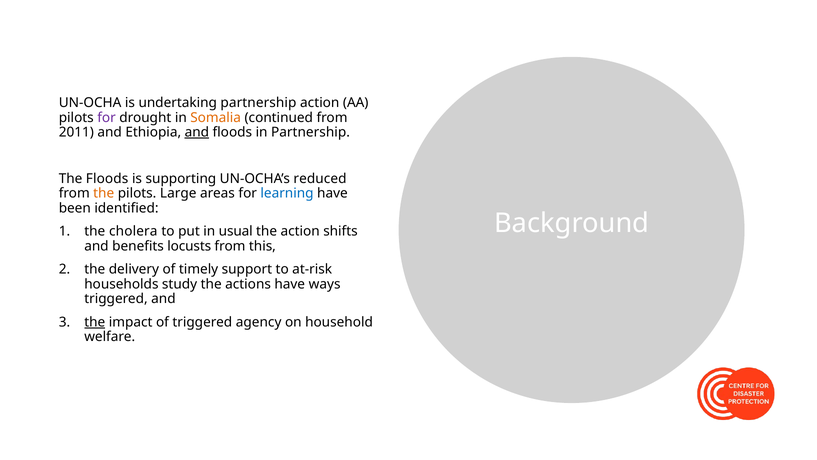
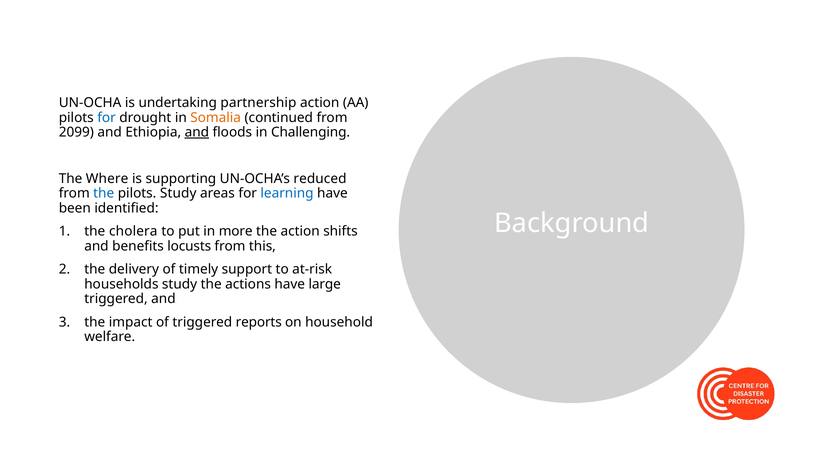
for colour: purple -> blue (107, 117)
2011: 2011 -> 2099 (76, 132)
in Partnership: Partnership -> Challenging (311, 132)
The Floods: Floods -> Where (107, 179)
the colour: orange -> blue (104, 193)
pilots Large: Large -> Study (178, 193)
usual: usual -> more (236, 231)
ways: ways -> large (325, 284)
the underline: present -> none (95, 322)
agency: agency -> reports (259, 322)
